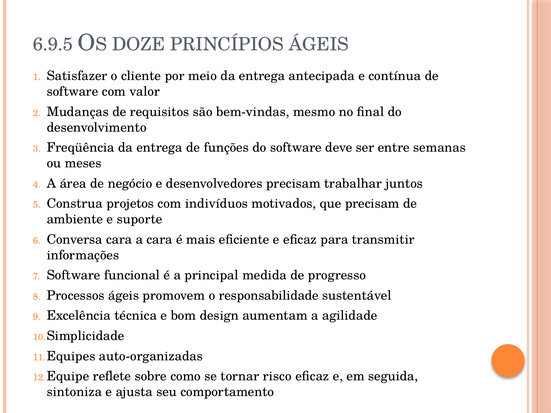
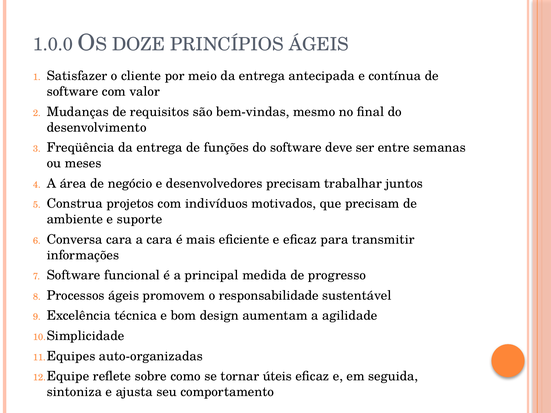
6.9.5: 6.9.5 -> 1.0.0 (53, 44)
risco: risco -> úteis (277, 377)
